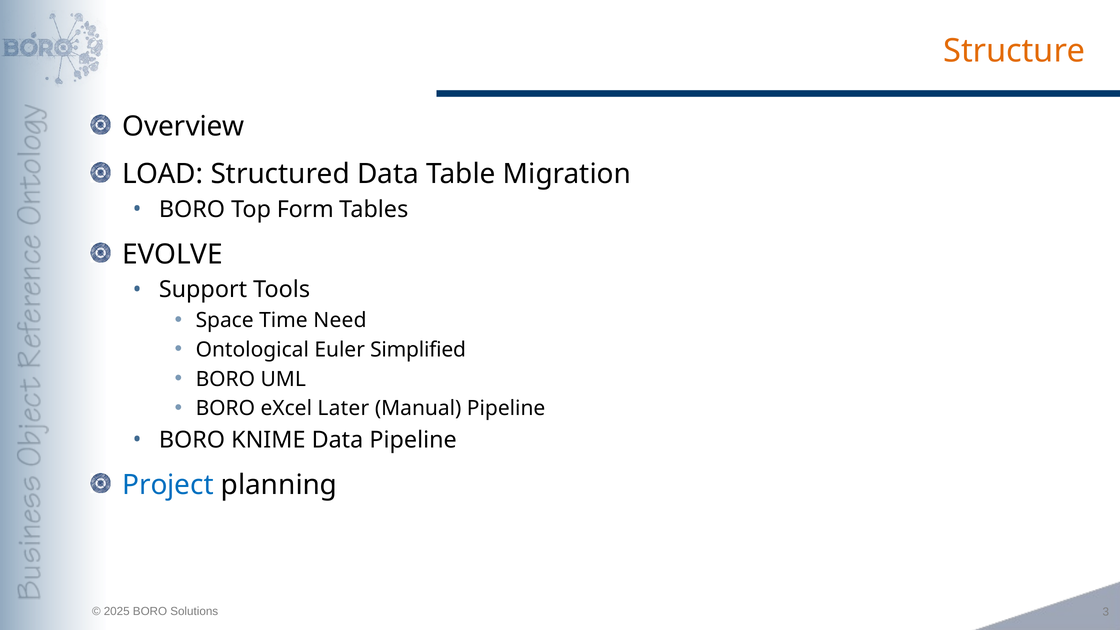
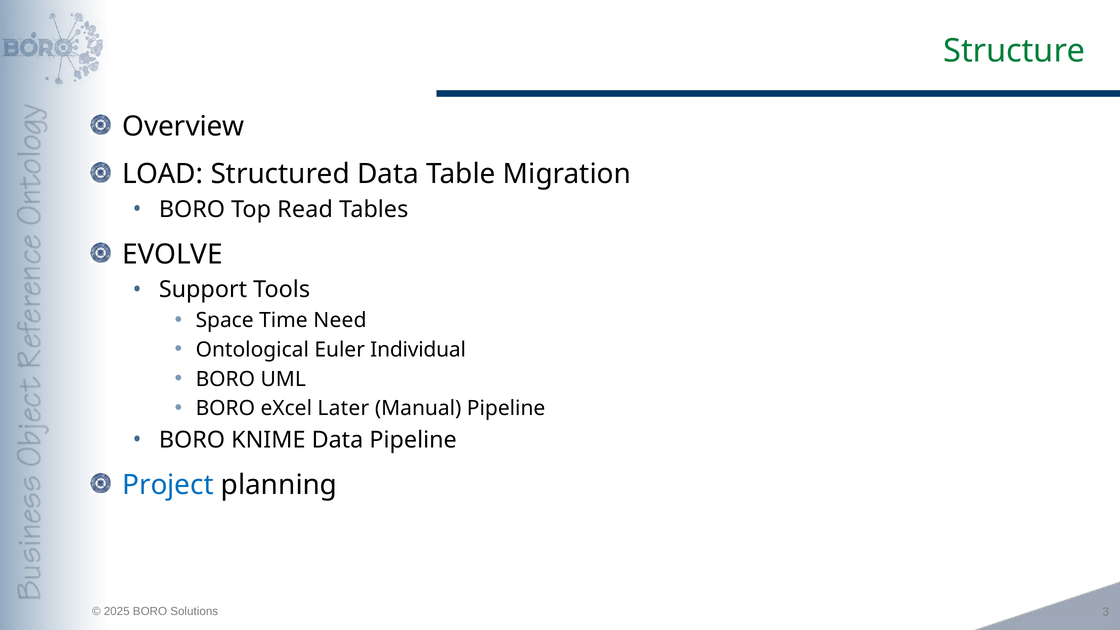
Structure colour: orange -> green (1014, 51)
Form: Form -> Read (305, 209)
Simplified: Simplified -> Individual (418, 350)
